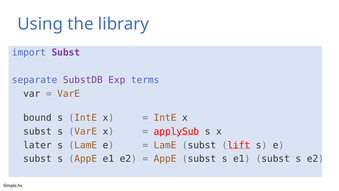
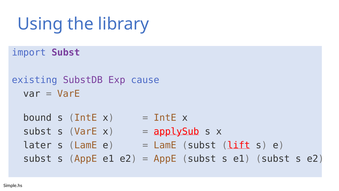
separate: separate -> existing (35, 80)
terms: terms -> cause (145, 80)
